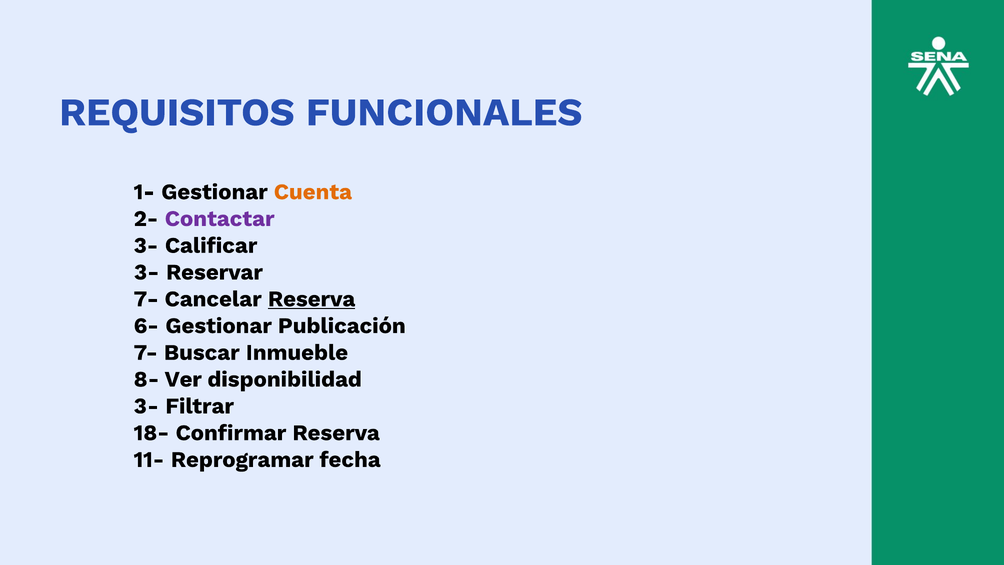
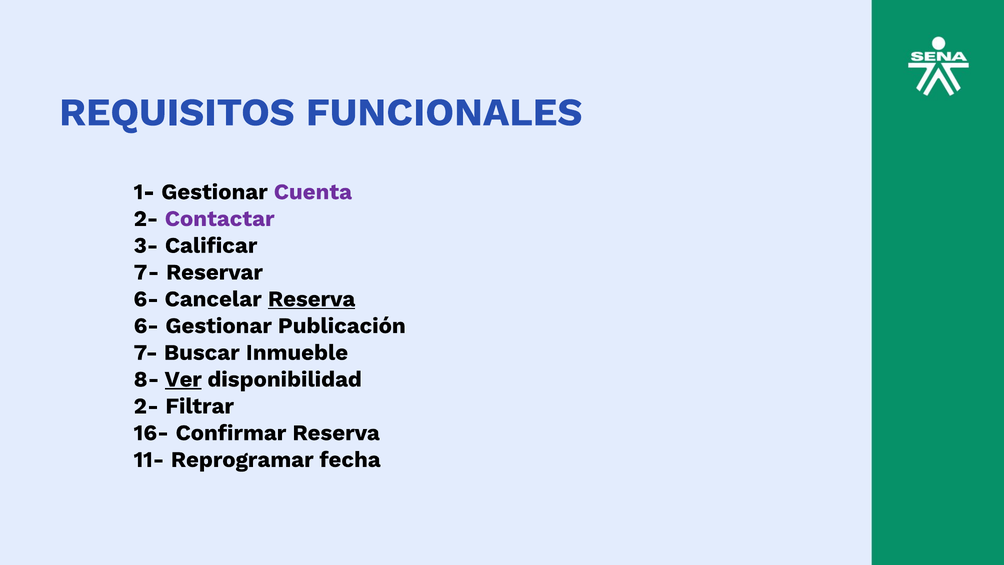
Cuenta colour: orange -> purple (313, 192)
3-: 3- -> 7- (147, 272)
7-: 7- -> 6- (146, 299)
Ver underline: none -> present (183, 379)
3-: 3- -> 2- (146, 406)
18-: 18- -> 16- (151, 433)
